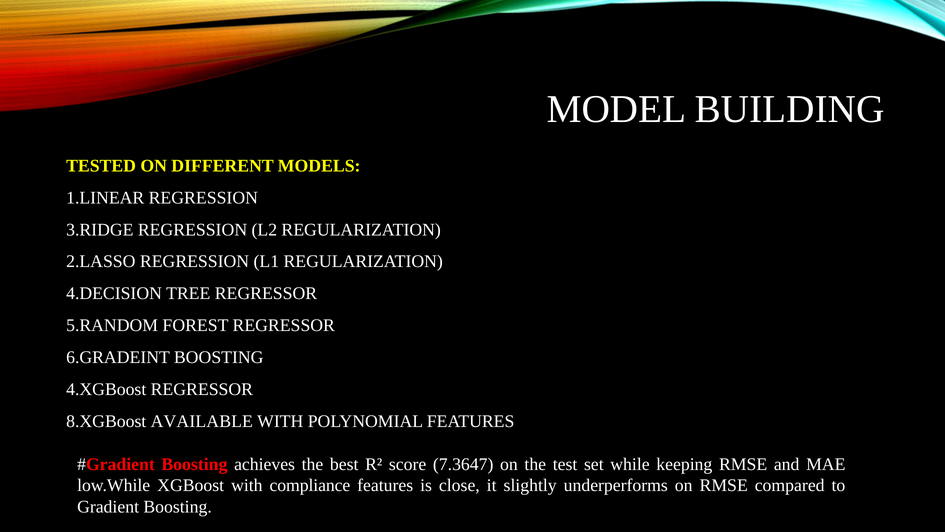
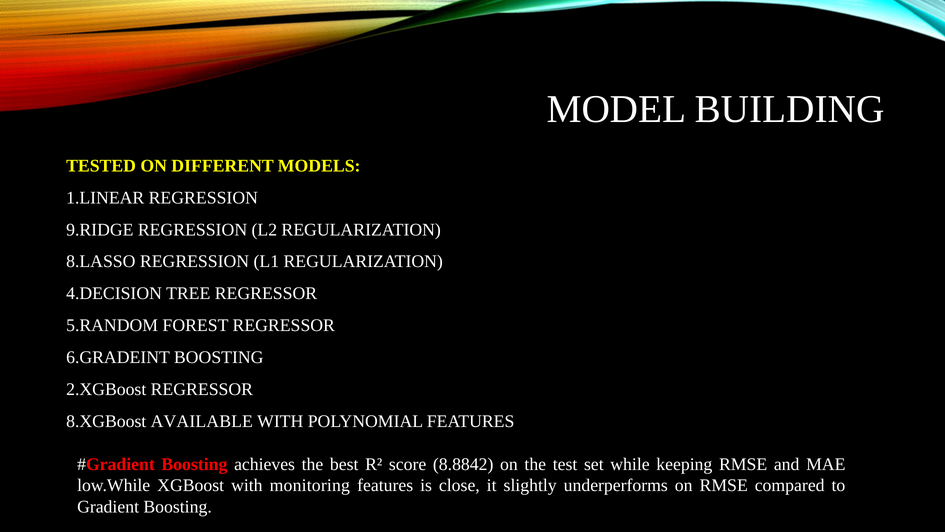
3.RIDGE: 3.RIDGE -> 9.RIDGE (100, 229)
2.LASSO: 2.LASSO -> 8.LASSO (101, 261)
4.XGBoost: 4.XGBoost -> 2.XGBoost (106, 389)
7.3647: 7.3647 -> 8.8842 (463, 464)
compliance: compliance -> monitoring (310, 485)
